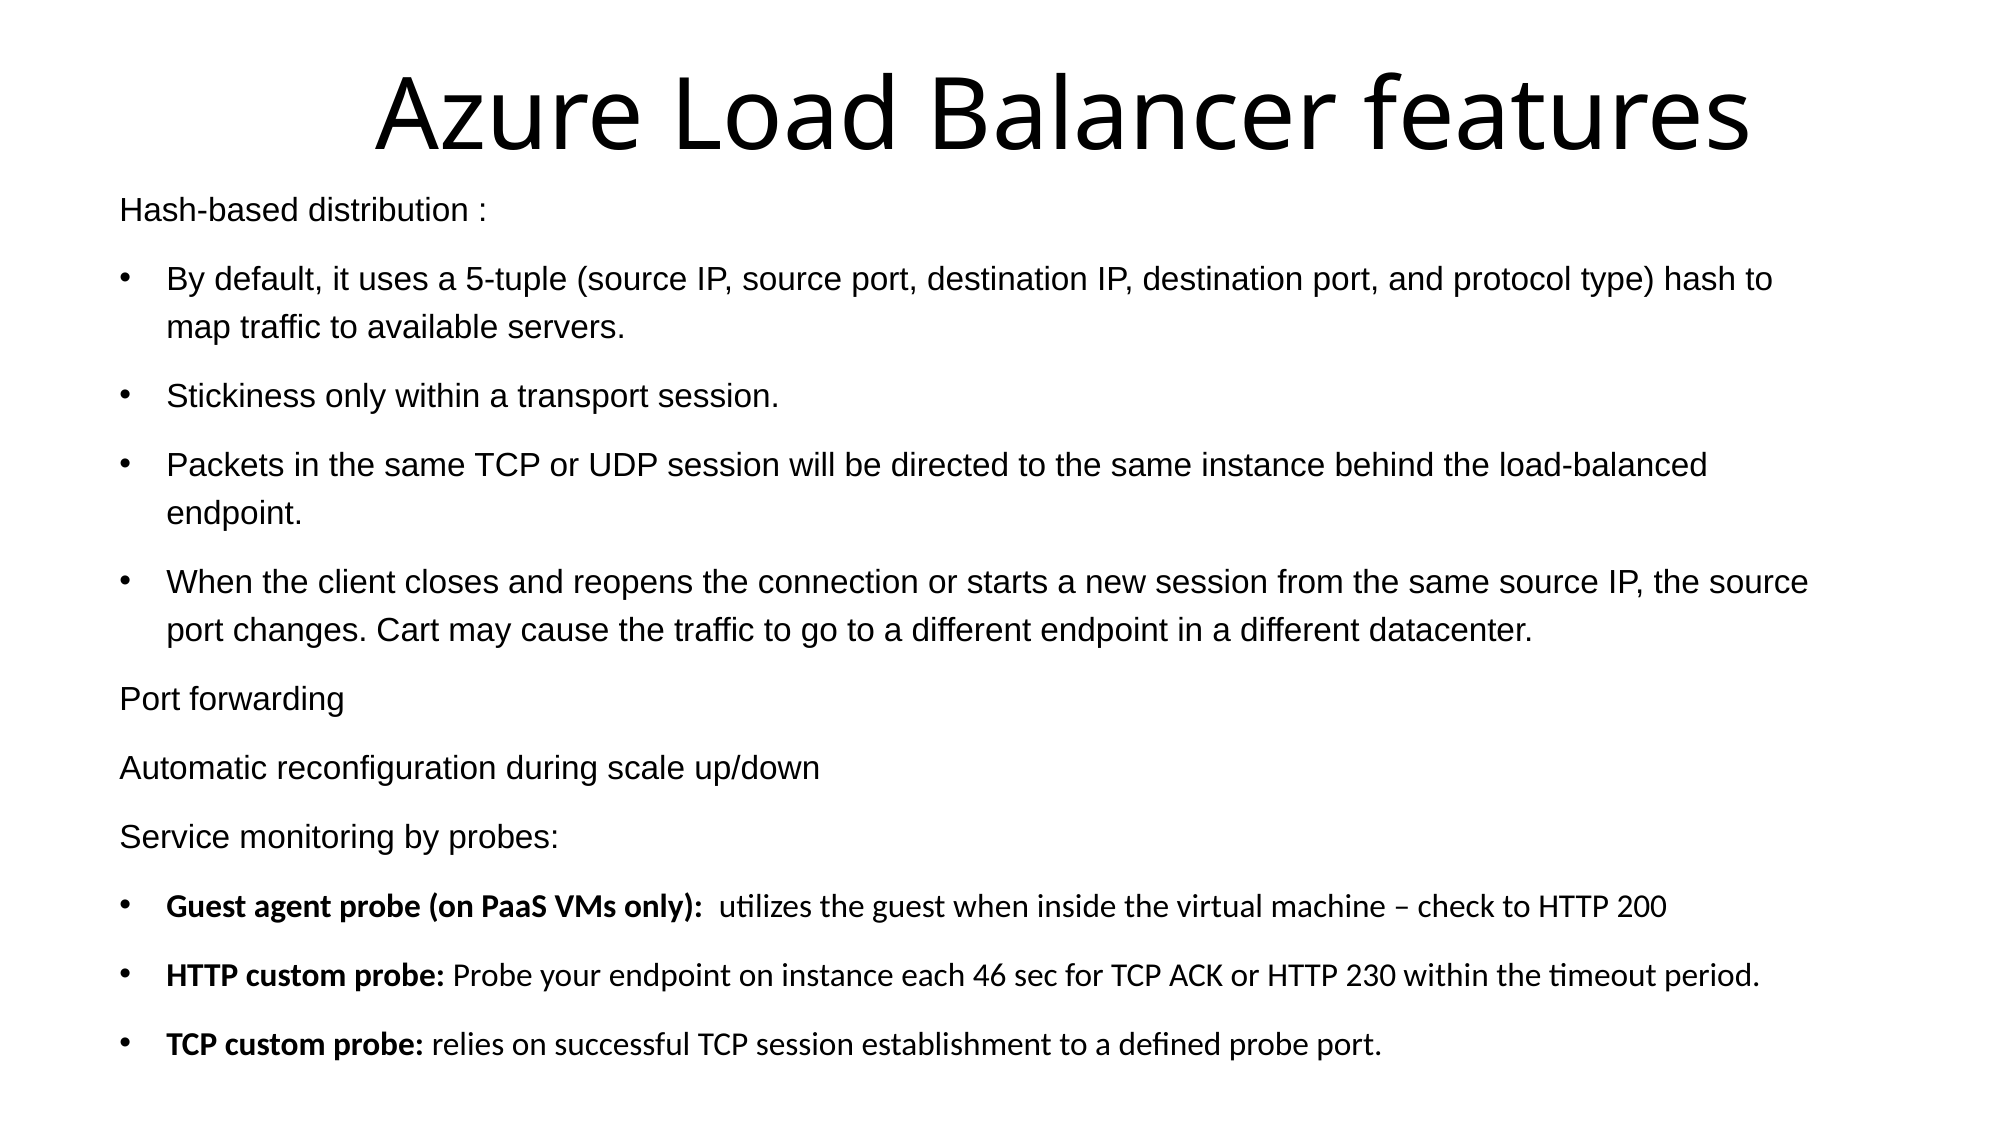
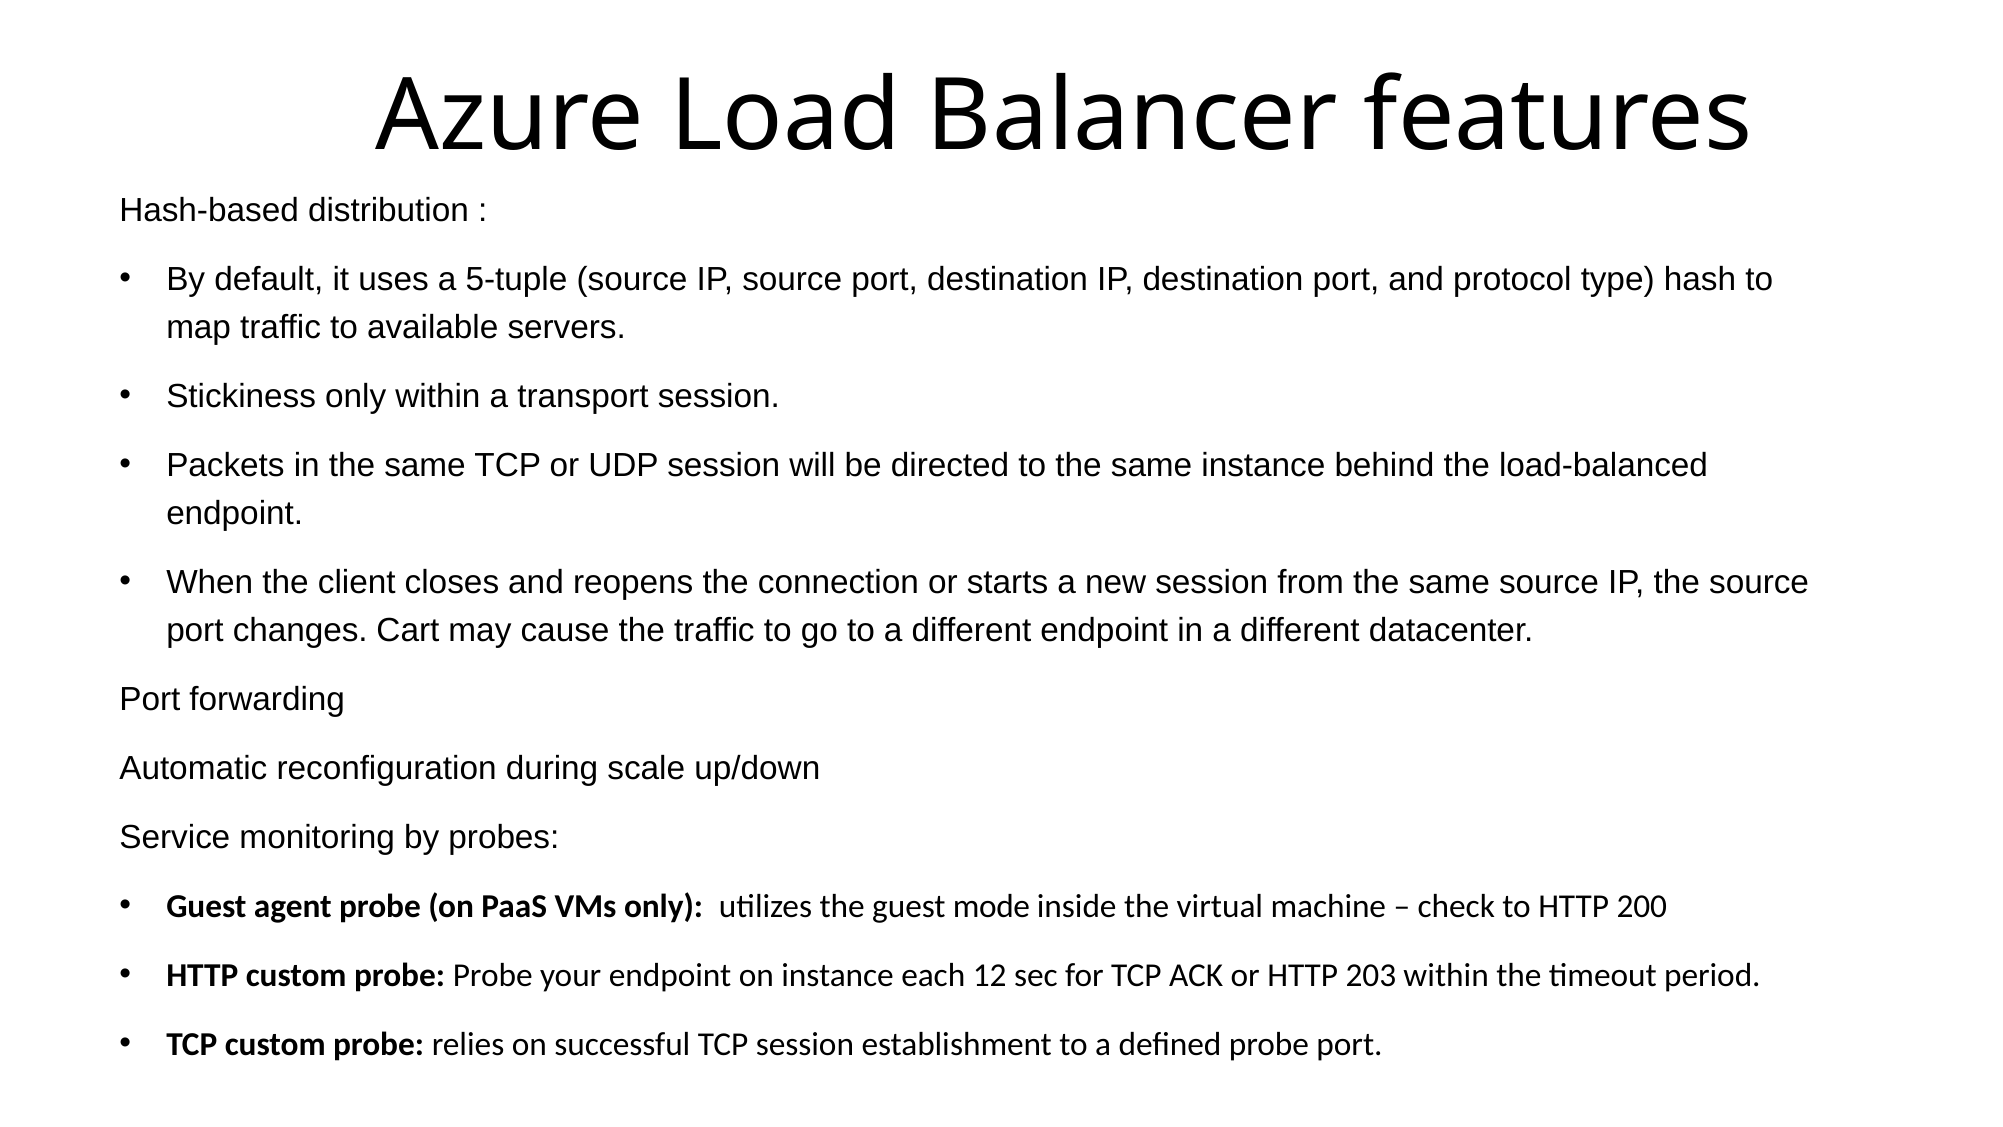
guest when: when -> mode (991, 906)
46: 46 -> 12 (990, 975)
230: 230 -> 203 (1371, 975)
